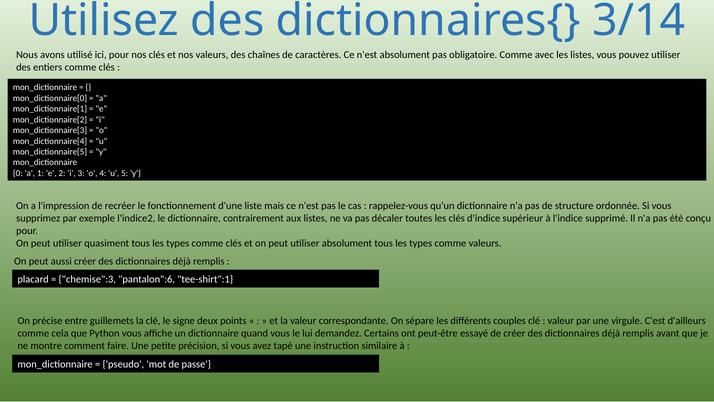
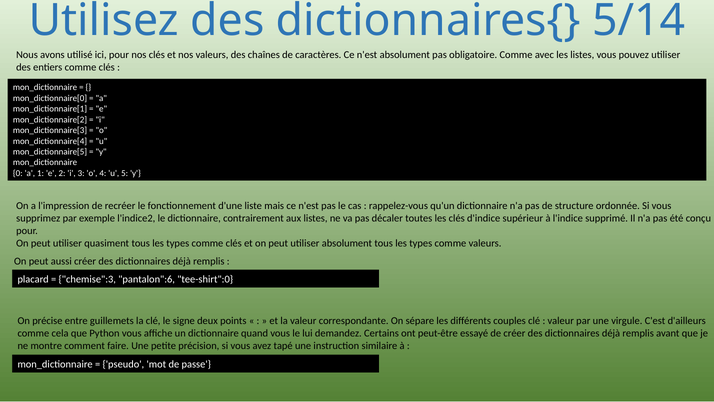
3/14: 3/14 -> 5/14 (639, 20)
tee-shirt":1: tee-shirt":1 -> tee-shirt":0 (205, 279)
